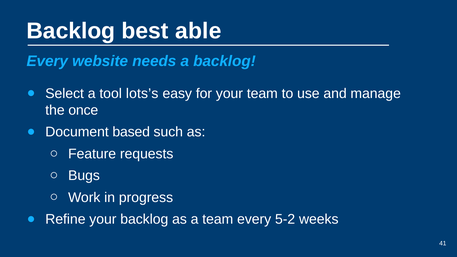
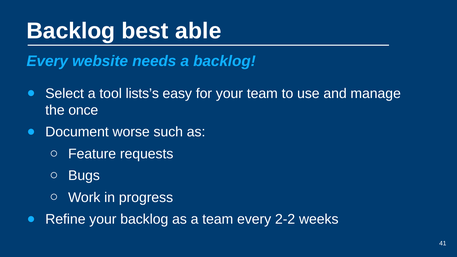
lots’s: lots’s -> lists’s (142, 93)
based: based -> worse (131, 132)
5-2: 5-2 -> 2-2 (285, 219)
